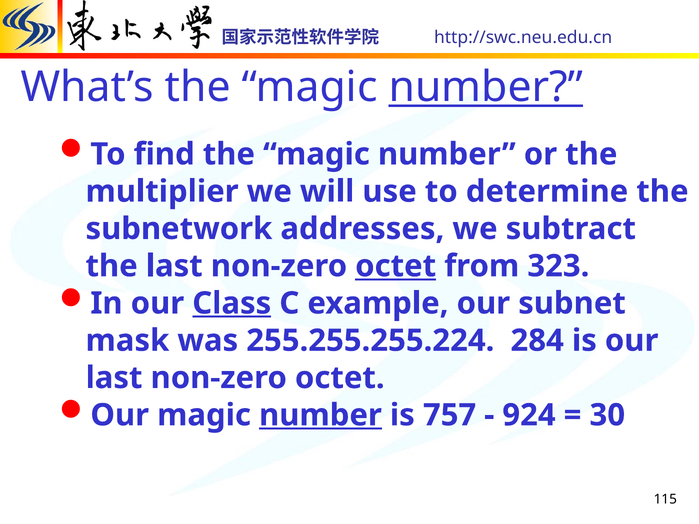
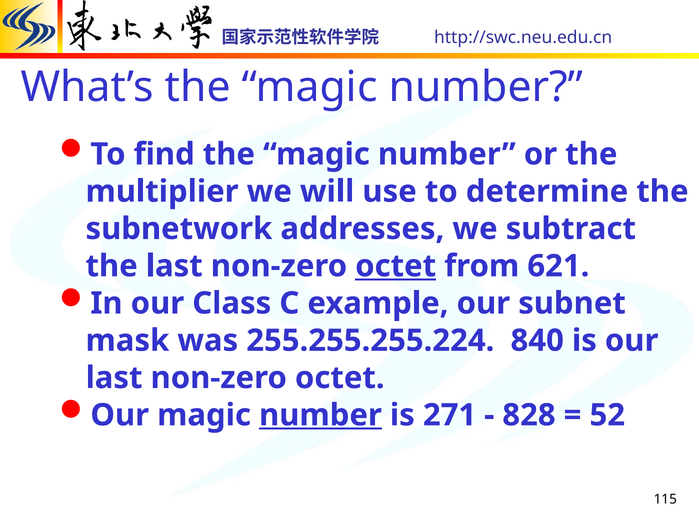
number underline: present -> none (486, 87)
323: 323 -> 621 (558, 266)
Class underline: present -> none (232, 303)
284: 284 -> 840 (537, 341)
757: 757 -> 271 (450, 415)
924: 924 -> 828 (529, 415)
30: 30 -> 52 (607, 415)
